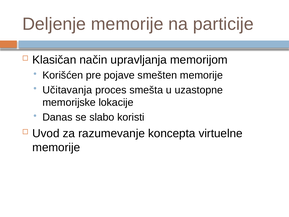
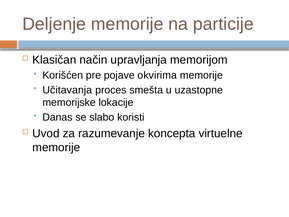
smešten: smešten -> okvirima (157, 75)
